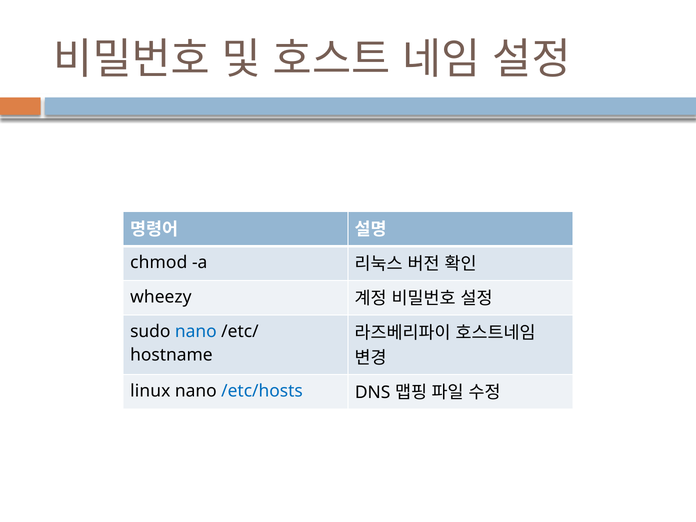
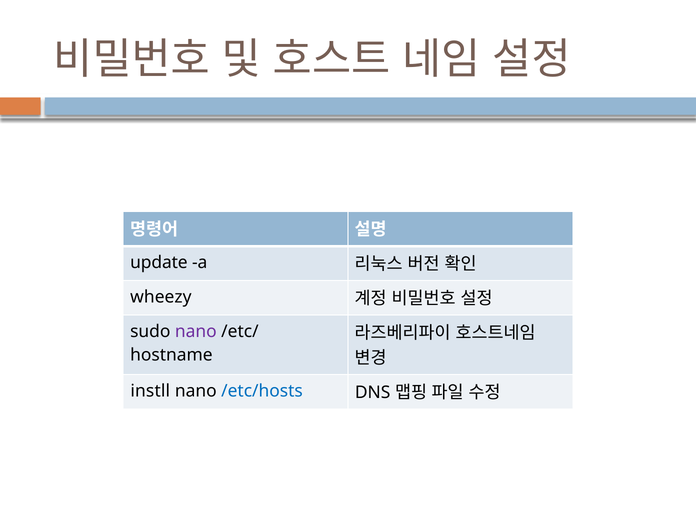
chmod: chmod -> update (159, 262)
nano colour: blue -> purple (196, 331)
linux: linux -> instll (150, 391)
